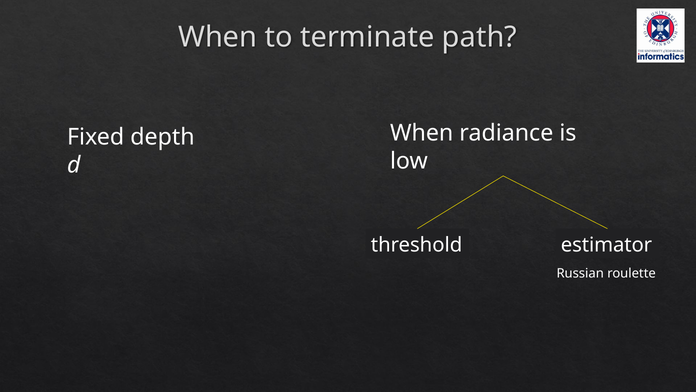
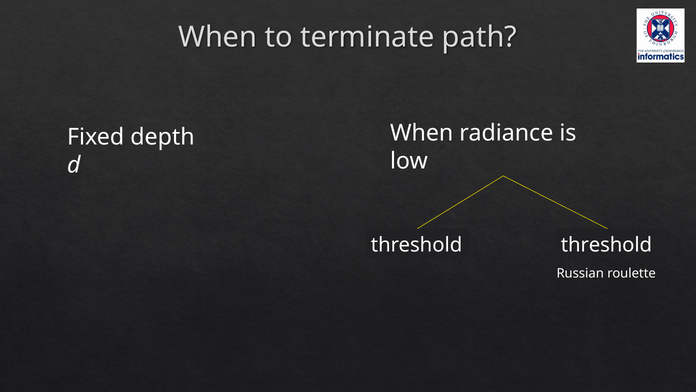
threshold estimator: estimator -> threshold (606, 244)
